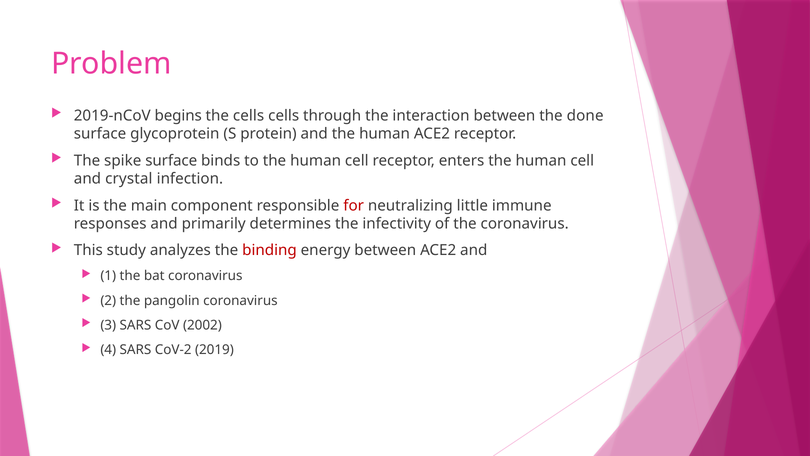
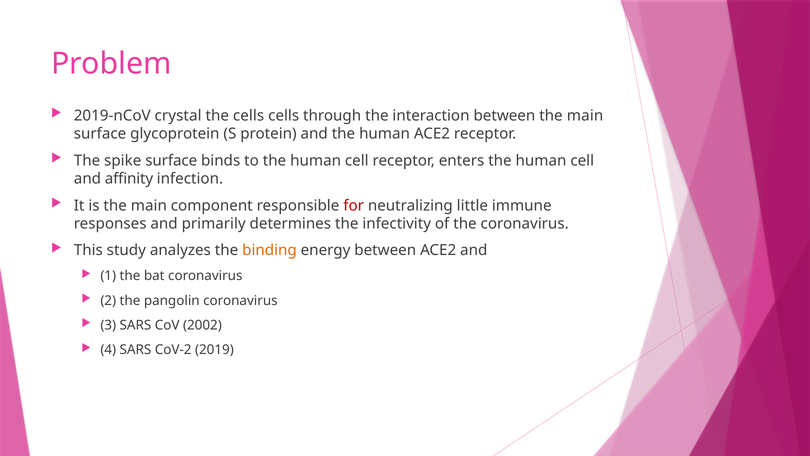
begins: begins -> crystal (178, 116)
between the done: done -> main (585, 116)
crystal: crystal -> affinity (129, 179)
binding colour: red -> orange (269, 250)
